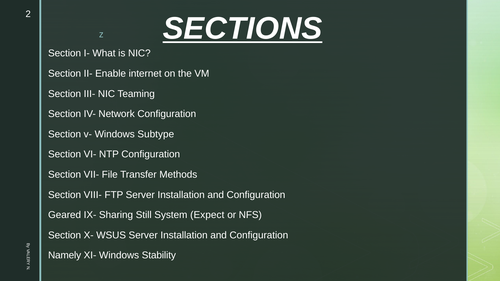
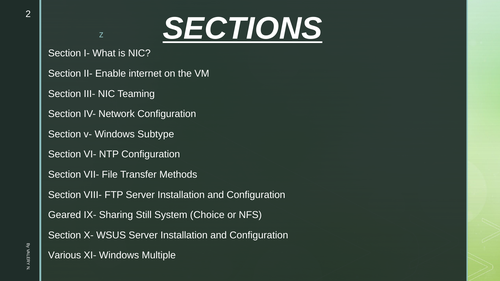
Expect: Expect -> Choice (207, 215)
Namely: Namely -> Various (65, 256)
Stability: Stability -> Multiple (159, 256)
